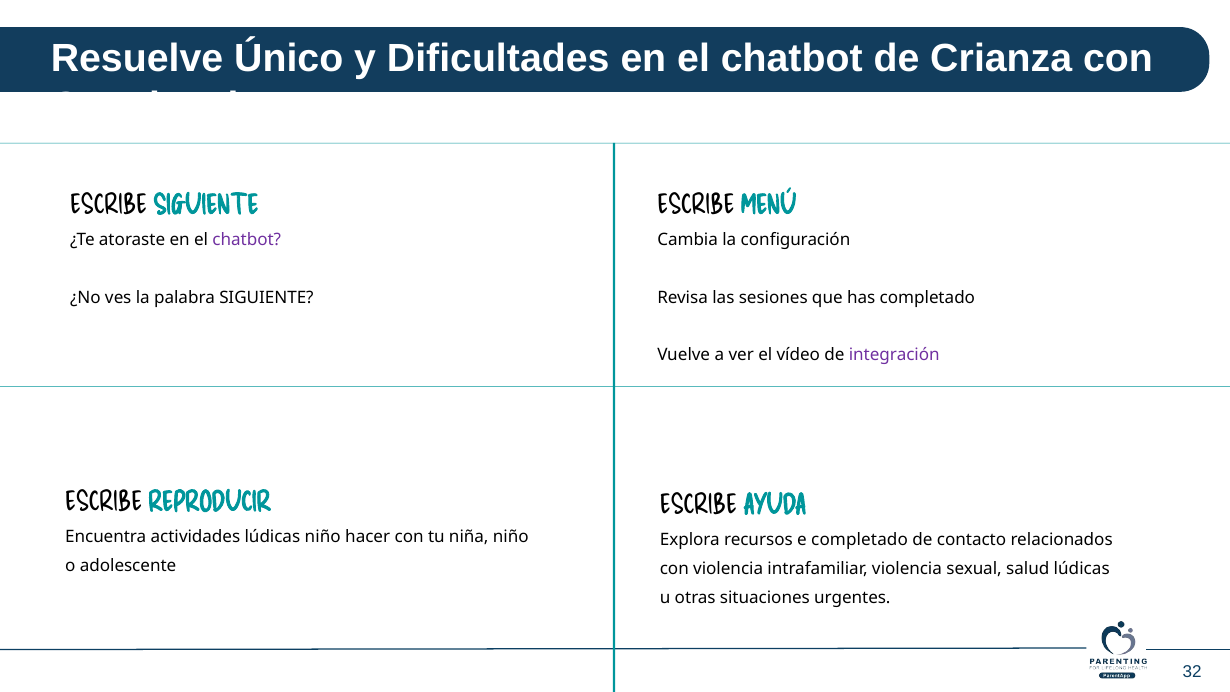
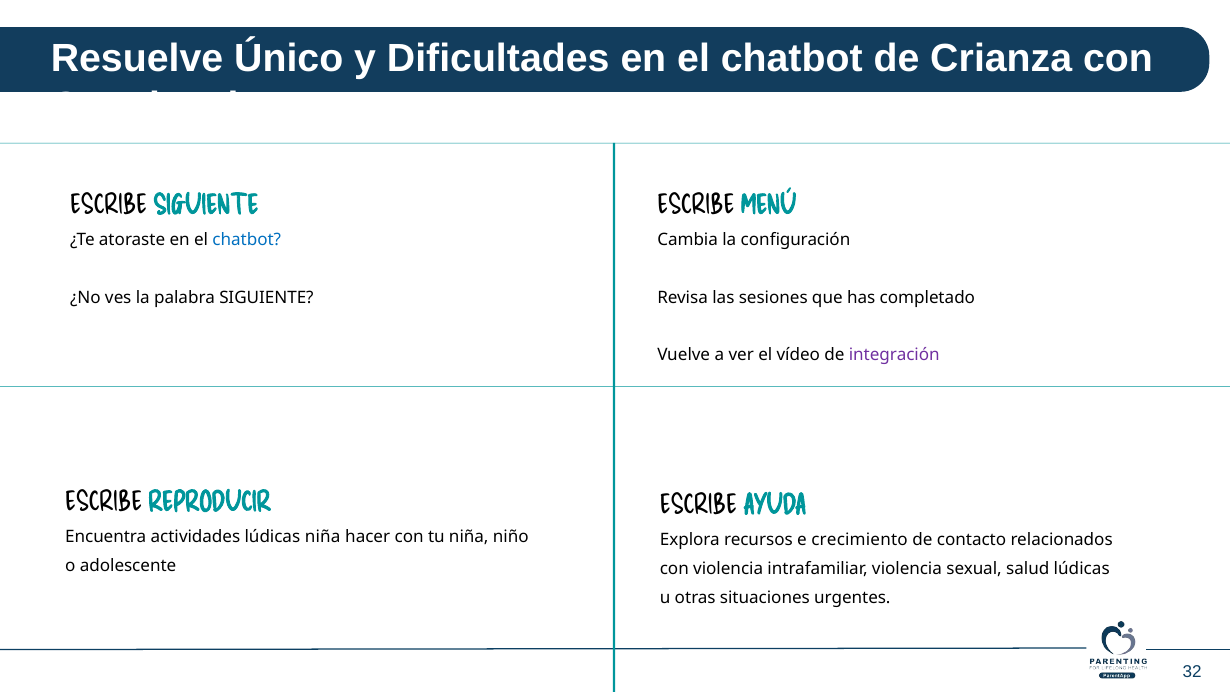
chatbot colour: purple -> blue (247, 240)
lúdicas niño: niño -> niña (323, 537)
e completado: completado -> crecimiento (860, 540)
